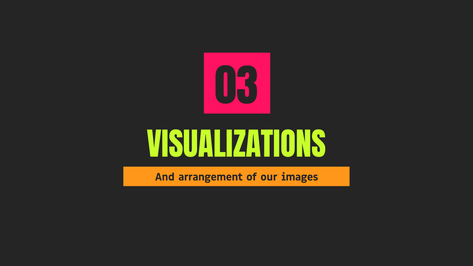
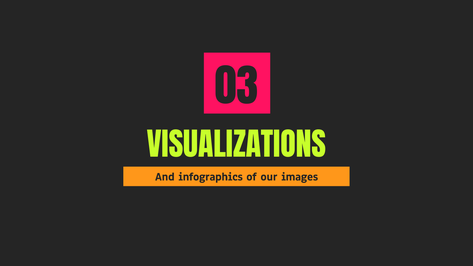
arrangement: arrangement -> infographics (210, 177)
